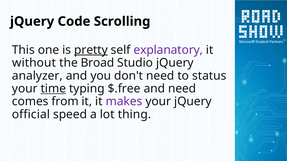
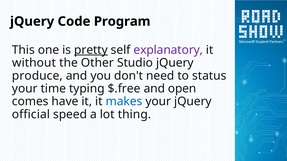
Scrolling: Scrolling -> Program (122, 21)
Broad: Broad -> Other (97, 63)
analyzer: analyzer -> produce (37, 76)
time underline: present -> none (53, 89)
and need: need -> open (182, 89)
from: from -> have (65, 102)
makes colour: purple -> blue (124, 102)
